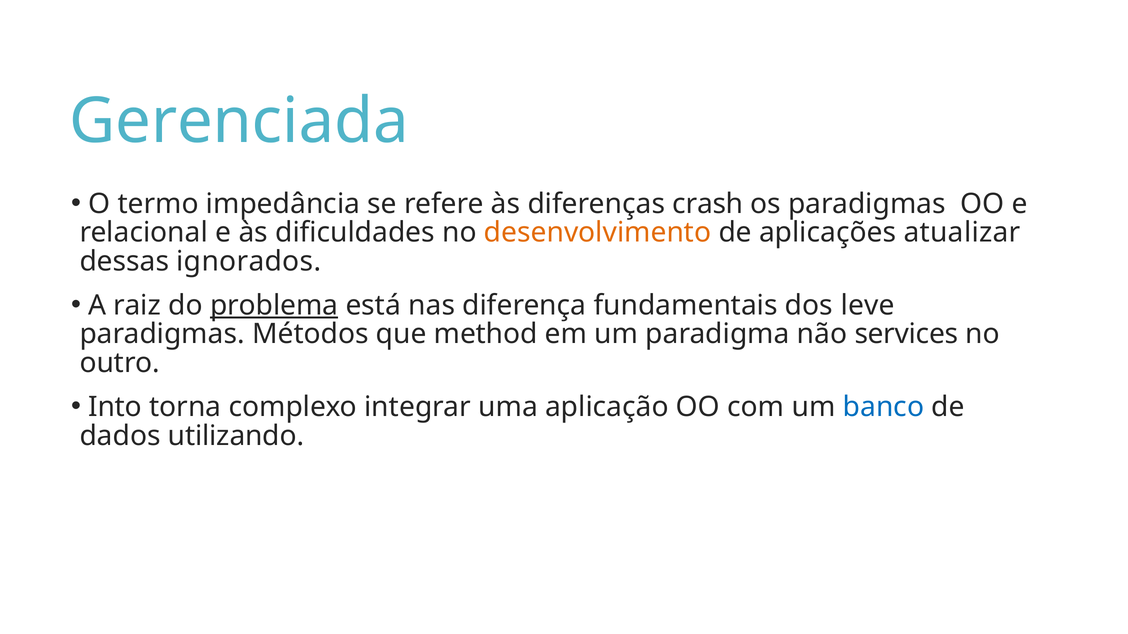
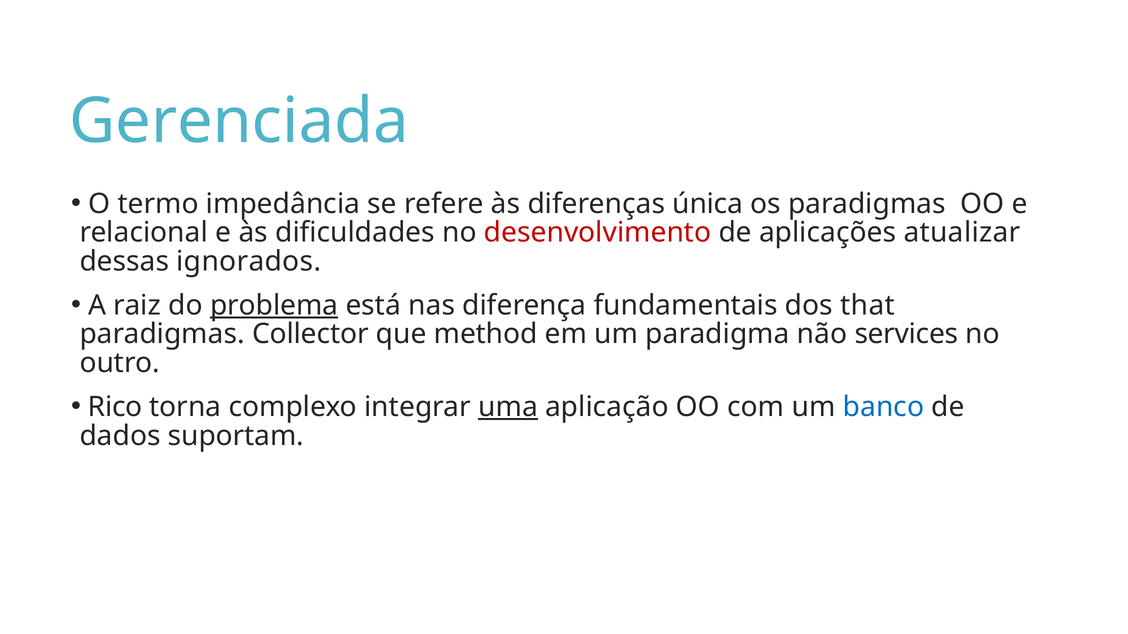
crash: crash -> única (708, 204)
desenvolvimento colour: orange -> red (598, 233)
leve: leve -> that (868, 306)
Métodos: Métodos -> Collector (310, 334)
Into: Into -> Rico (115, 407)
uma underline: none -> present (508, 407)
utilizando: utilizando -> suportam (236, 436)
